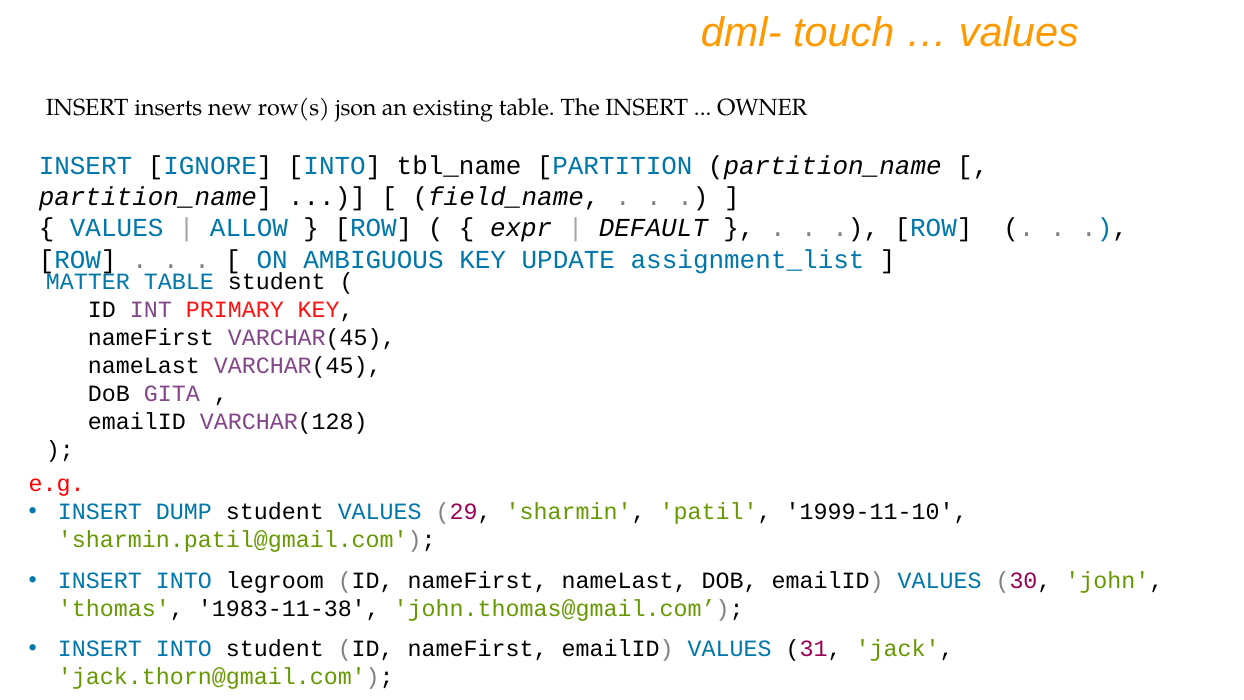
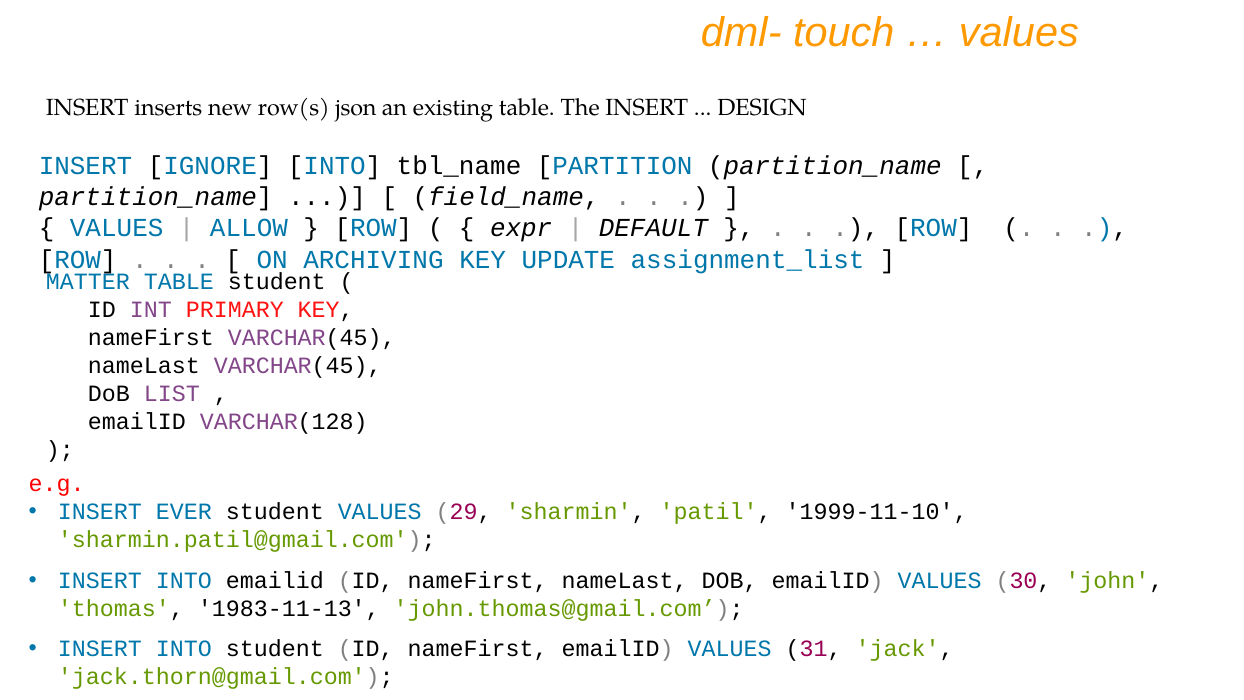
OWNER: OWNER -> DESIGN (762, 107)
AMBIGUOUS: AMBIGUOUS -> ARCHIVING (373, 259)
GITA: GITA -> LIST (172, 394)
DUMP: DUMP -> EVER (184, 512)
INTO legroom: legroom -> emailid (275, 580)
1983-11-38: 1983-11-38 -> 1983-11-13 (289, 608)
